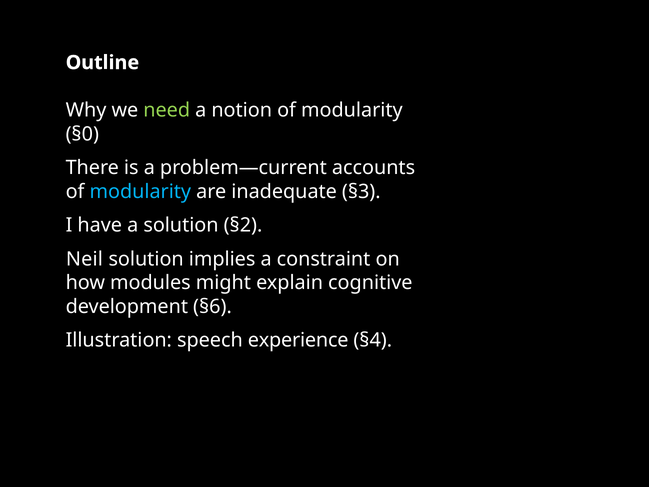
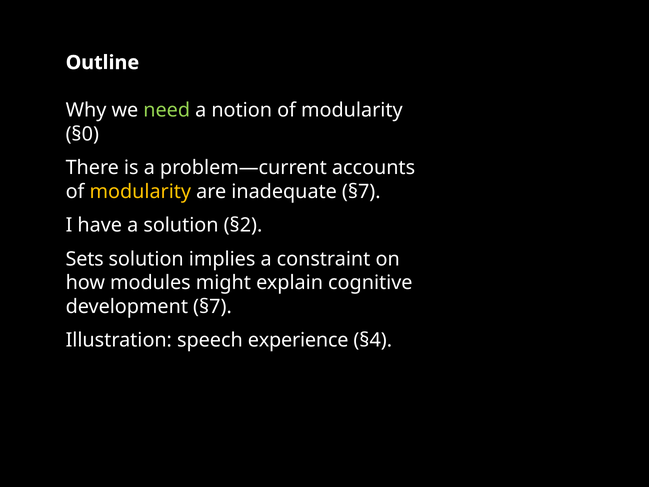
modularity colour: light blue -> yellow (140, 191)
inadequate §3: §3 -> §7 (361, 191)
Neil: Neil -> Sets (85, 259)
development §6: §6 -> §7 (212, 306)
